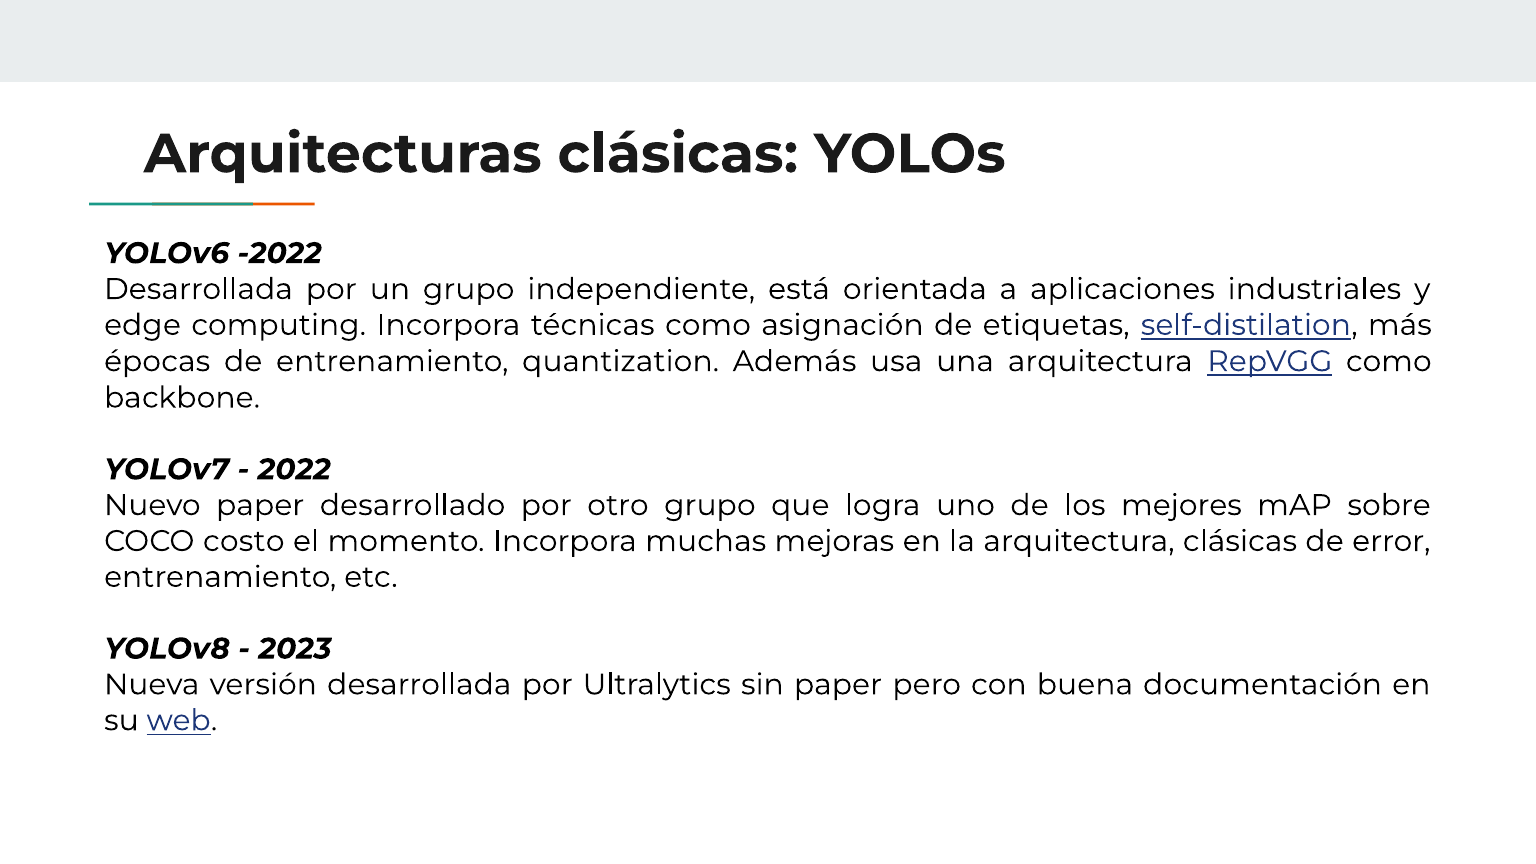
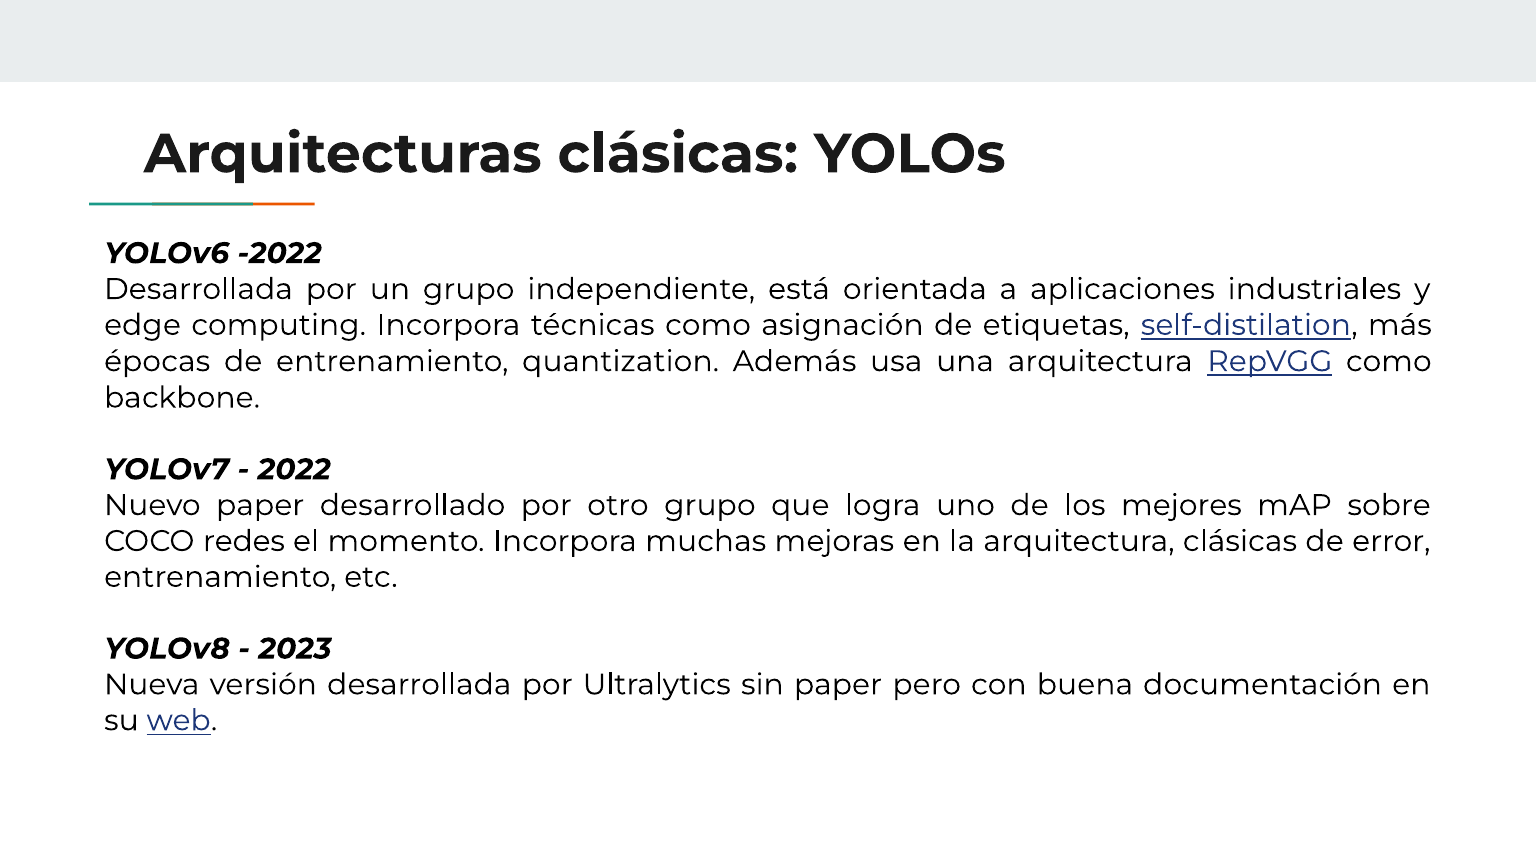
costo: costo -> redes (244, 541)
